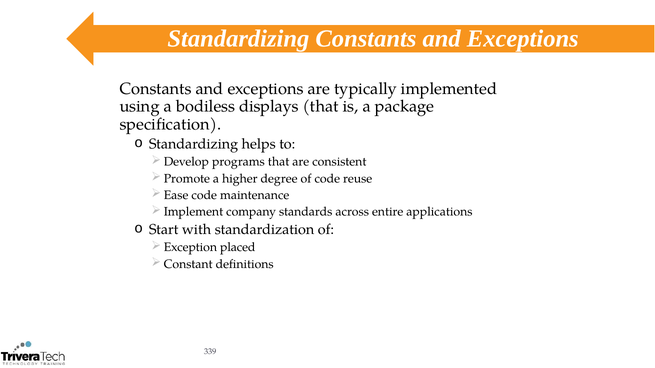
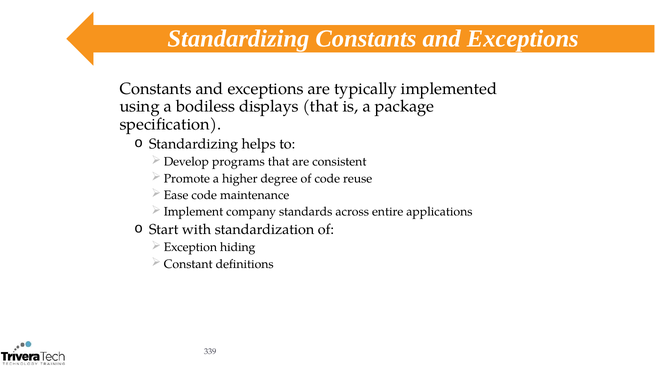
placed: placed -> hiding (238, 248)
